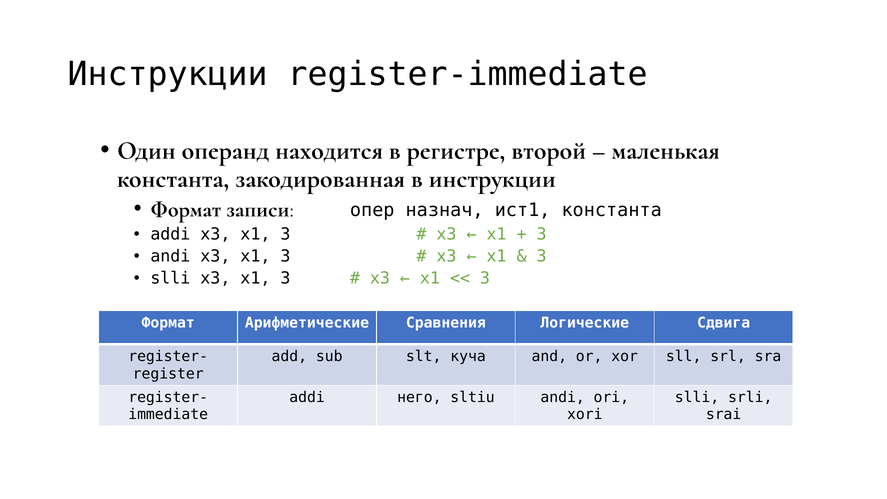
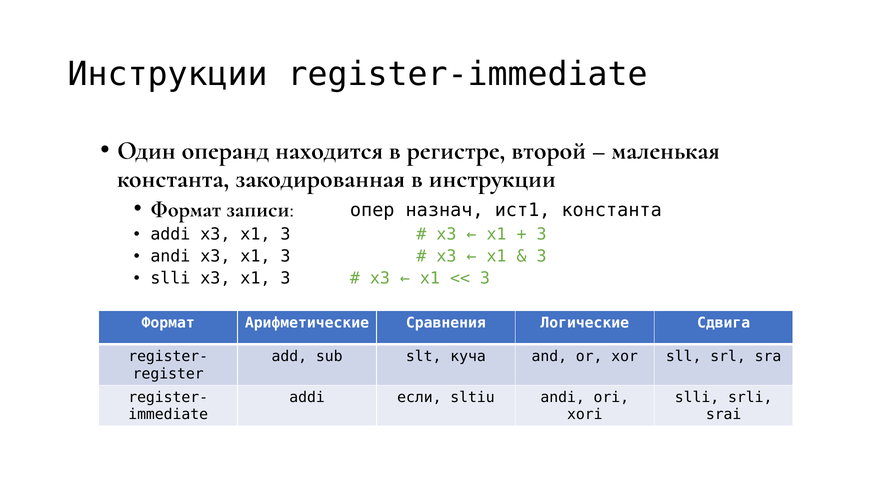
него: него -> если (419, 397)
